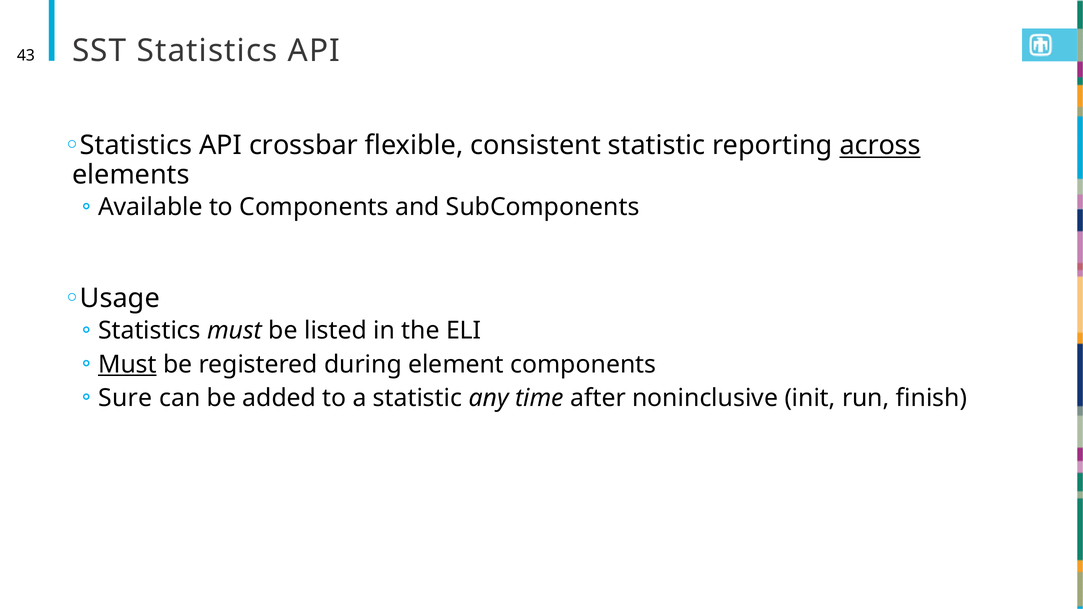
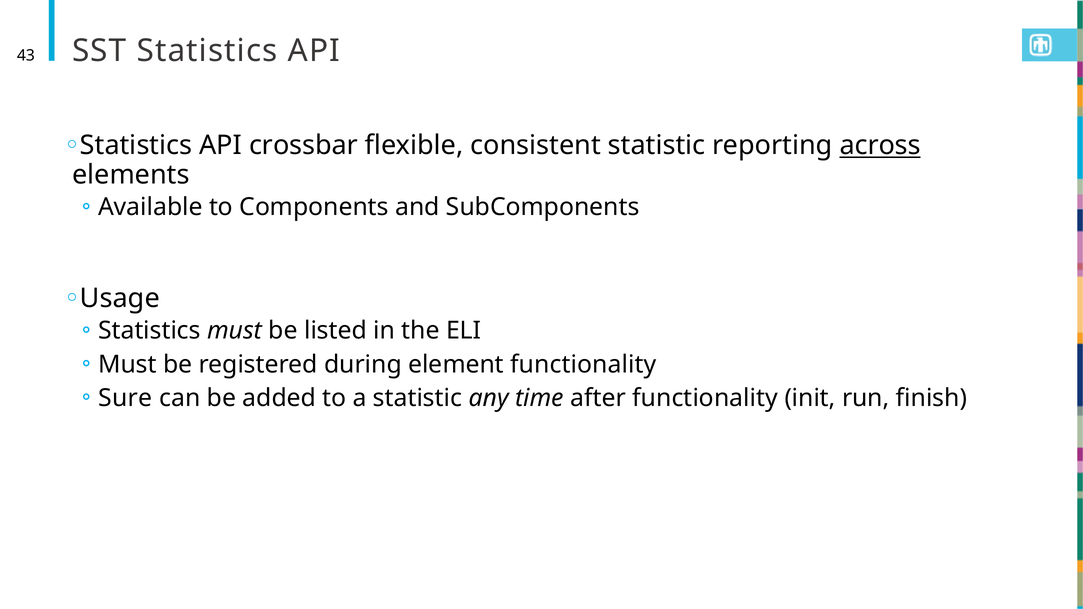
Must underline: present -> none (127, 364)
element components: components -> functionality (583, 364)
after noninclusive: noninclusive -> functionality (705, 398)
